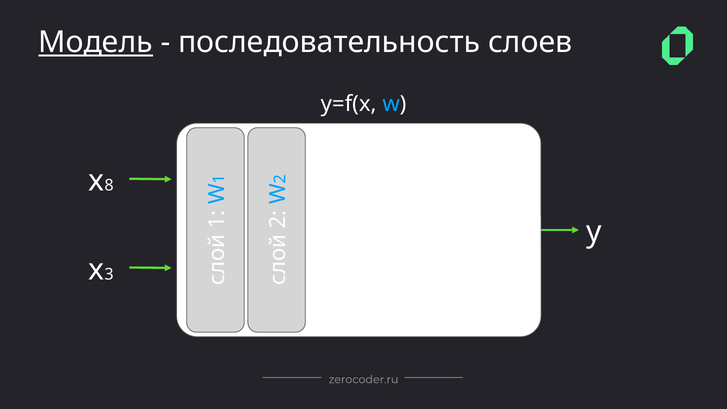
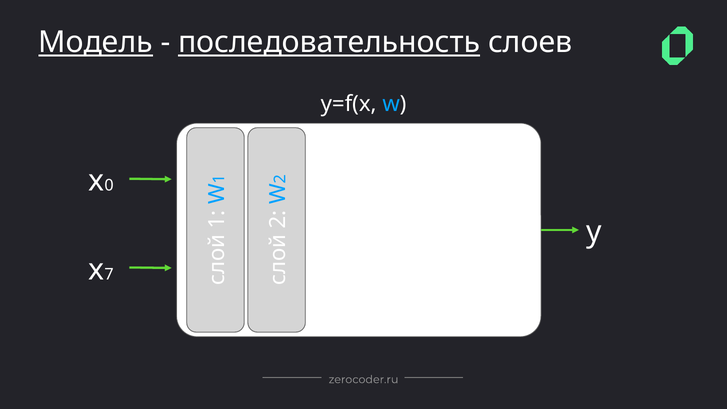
последовательность underline: none -> present (329, 42)
8: 8 -> 0 (109, 185)
3: 3 -> 7 (109, 274)
